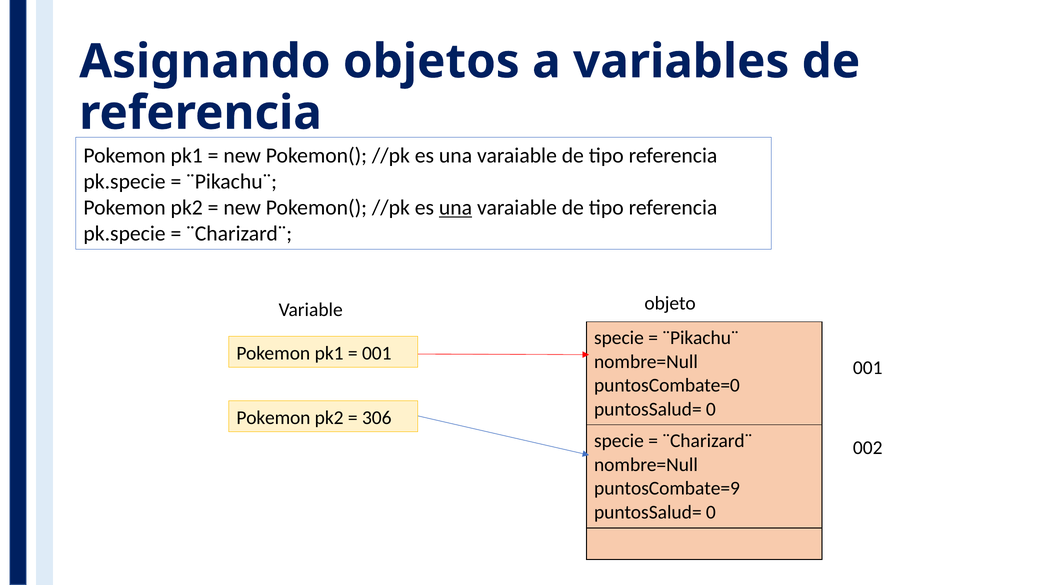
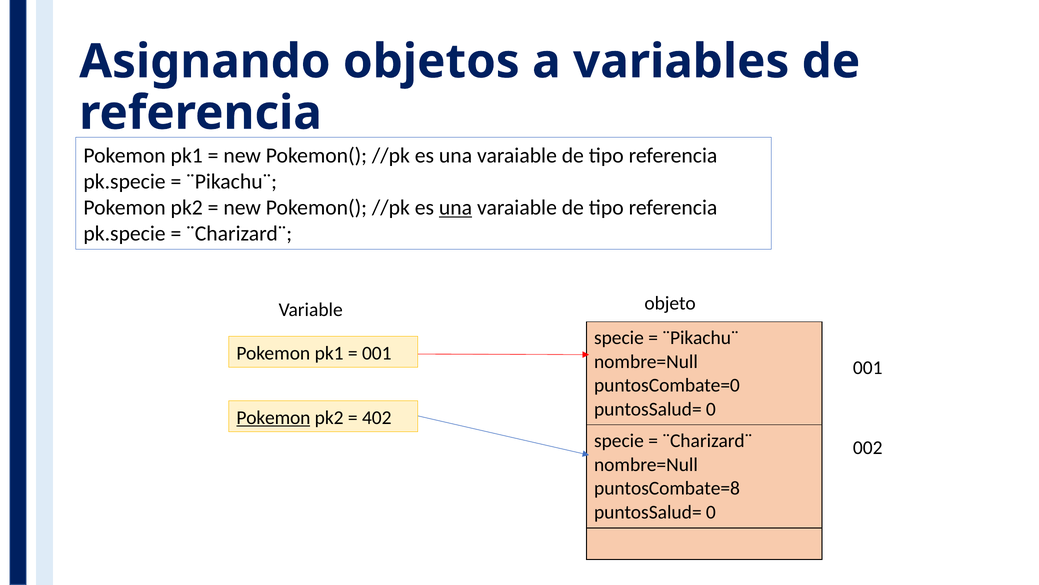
Pokemon underline: none -> present (273, 417)
306: 306 -> 402 (377, 417)
puntosCombate=9: puntosCombate=9 -> puntosCombate=8 (667, 488)
